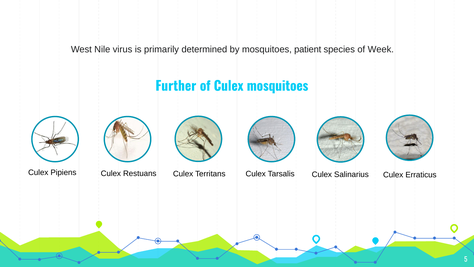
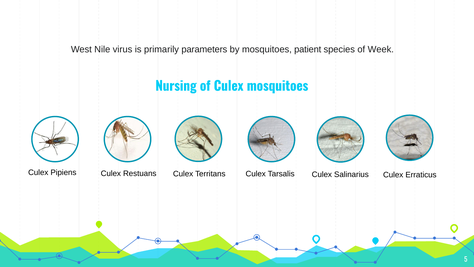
determined: determined -> parameters (204, 49)
Further: Further -> Nursing (176, 86)
